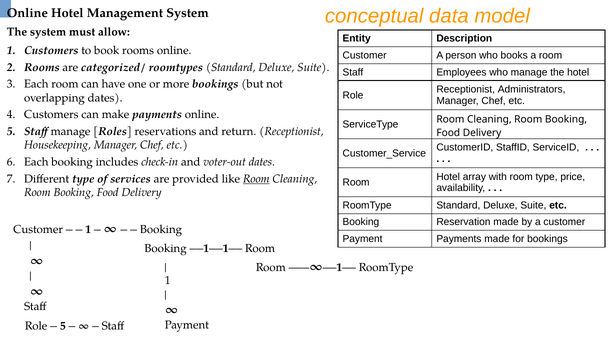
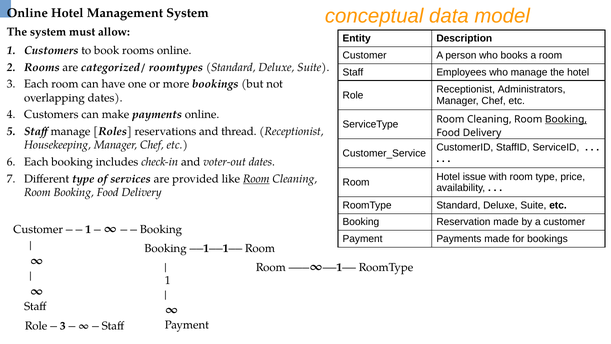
Booking underline: none -> present (566, 119)
return: return -> thread (239, 131)
array: array -> issue (474, 176)
5: 5 -> 3 (63, 326)
